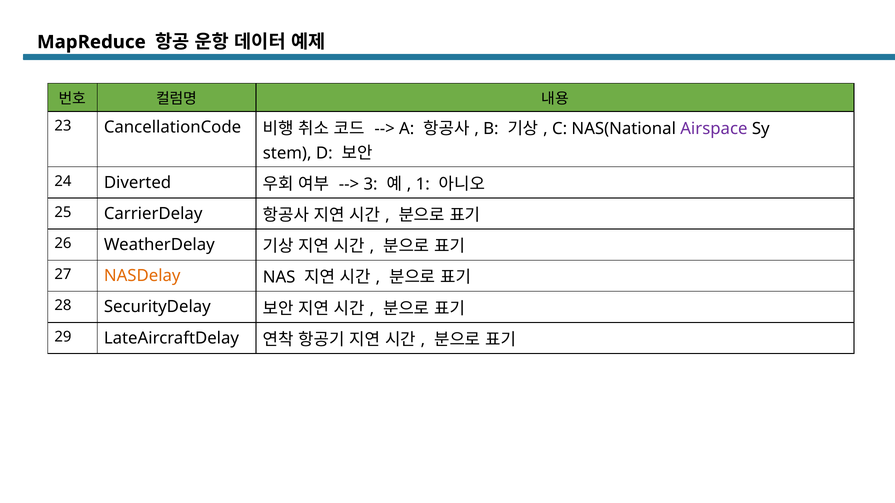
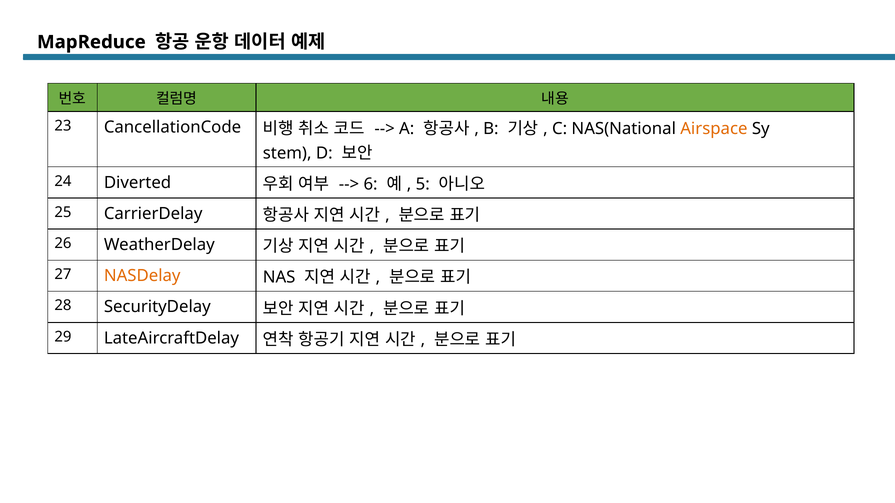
Airspace colour: purple -> orange (714, 129)
3: 3 -> 6 (371, 184)
1: 1 -> 5 (423, 184)
